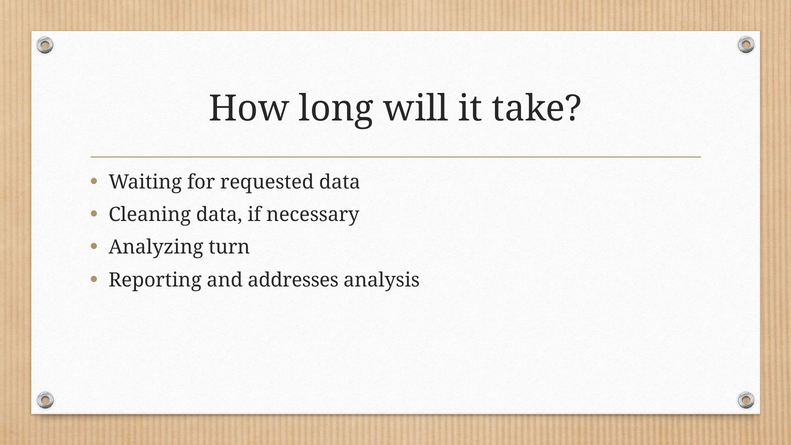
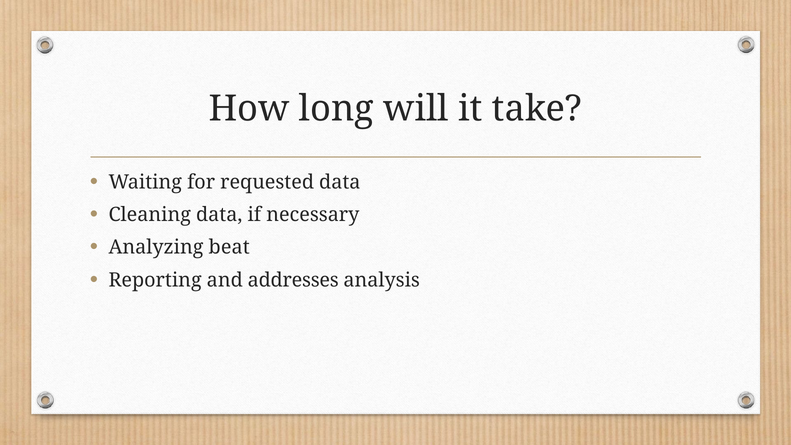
turn: turn -> beat (229, 247)
